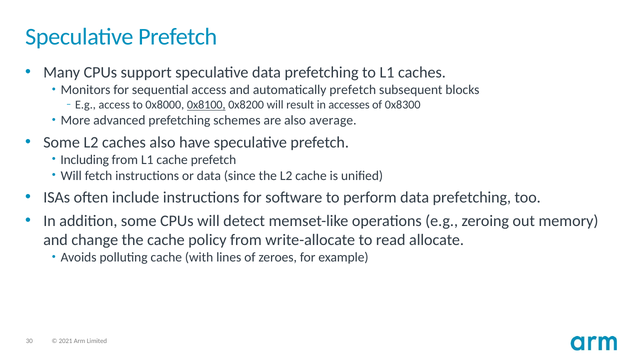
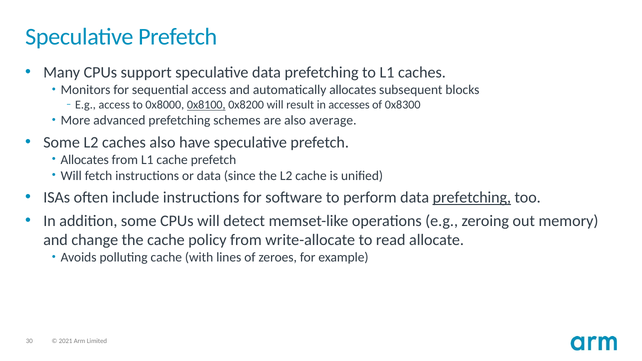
automatically prefetch: prefetch -> allocates (353, 90)
Including: Including -> Allocates (85, 160)
prefetching underline: none -> present (472, 198)
